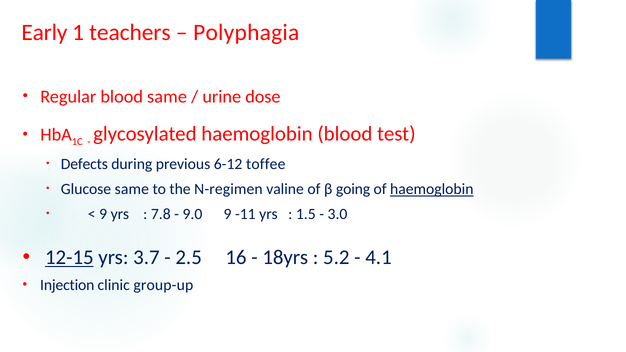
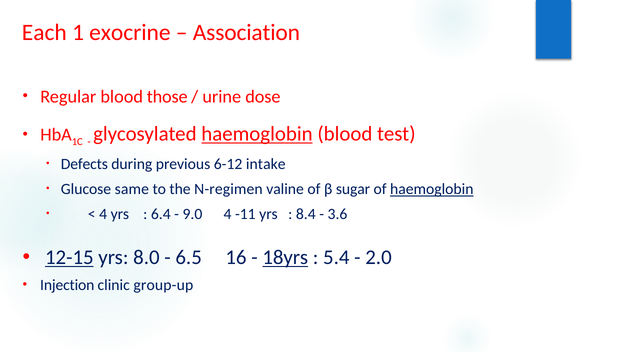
Early: Early -> Each (44, 32)
teachers: teachers -> exocrine (130, 32)
Polyphagia: Polyphagia -> Association (246, 32)
blood same: same -> those (167, 97)
haemoglobin underline: none -> present (257, 134)
toffee: toffee -> intake (266, 164)
going: going -> sugar (353, 189)
9: 9 -> 4 (103, 214)
7.8: 7.8 -> 6.4 (161, 214)
9.0 9: 9 -> 4 (228, 214)
1.5: 1.5 -> 8.4 (306, 214)
3.0: 3.0 -> 3.6 (337, 214)
3.7: 3.7 -> 8.0 (146, 258)
2.5: 2.5 -> 6.5 (189, 258)
18yrs underline: none -> present (285, 258)
5.2: 5.2 -> 5.4 (336, 258)
4.1: 4.1 -> 2.0 (379, 258)
